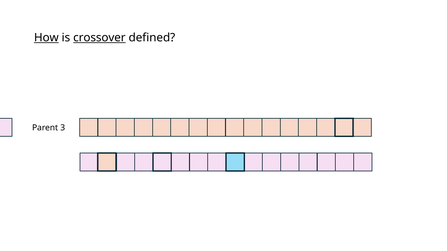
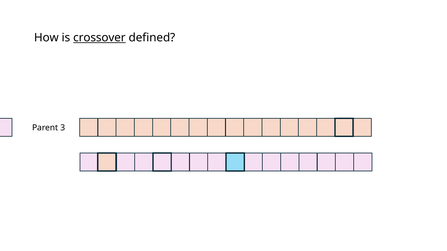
How underline: present -> none (46, 38)
